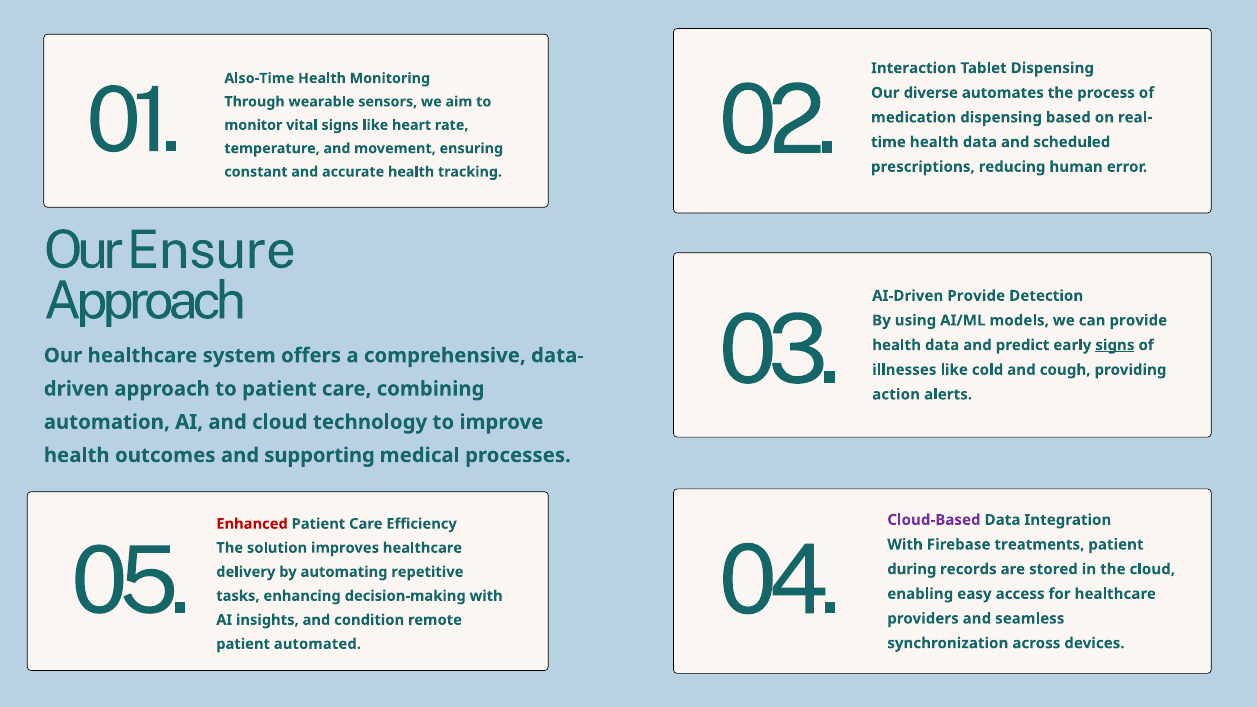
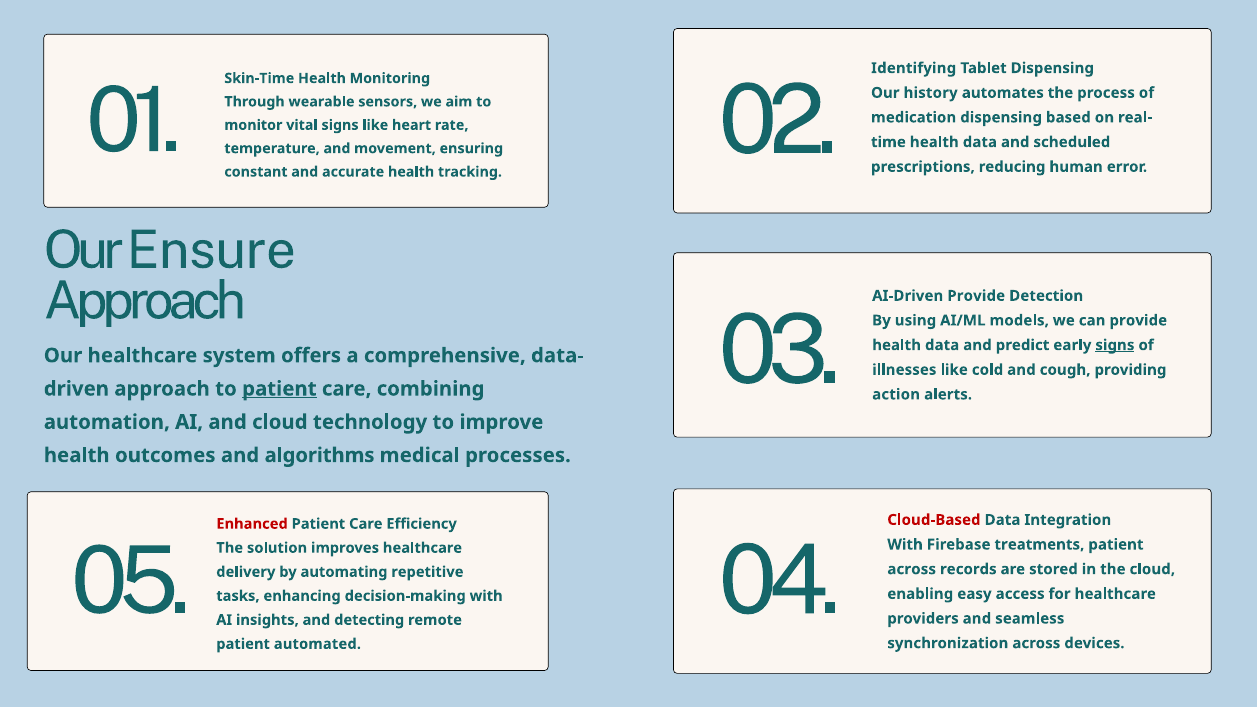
Interaction: Interaction -> Identifying (914, 68)
Also-Time: Also-Time -> Skin-Time (259, 78)
diverse: diverse -> history (931, 93)
patient underline: none -> present (279, 389)
supporting: supporting -> algorithms (320, 455)
Cloud-Based colour: purple -> red (934, 520)
during: during -> across (912, 569)
condition: condition -> detecting (369, 620)
